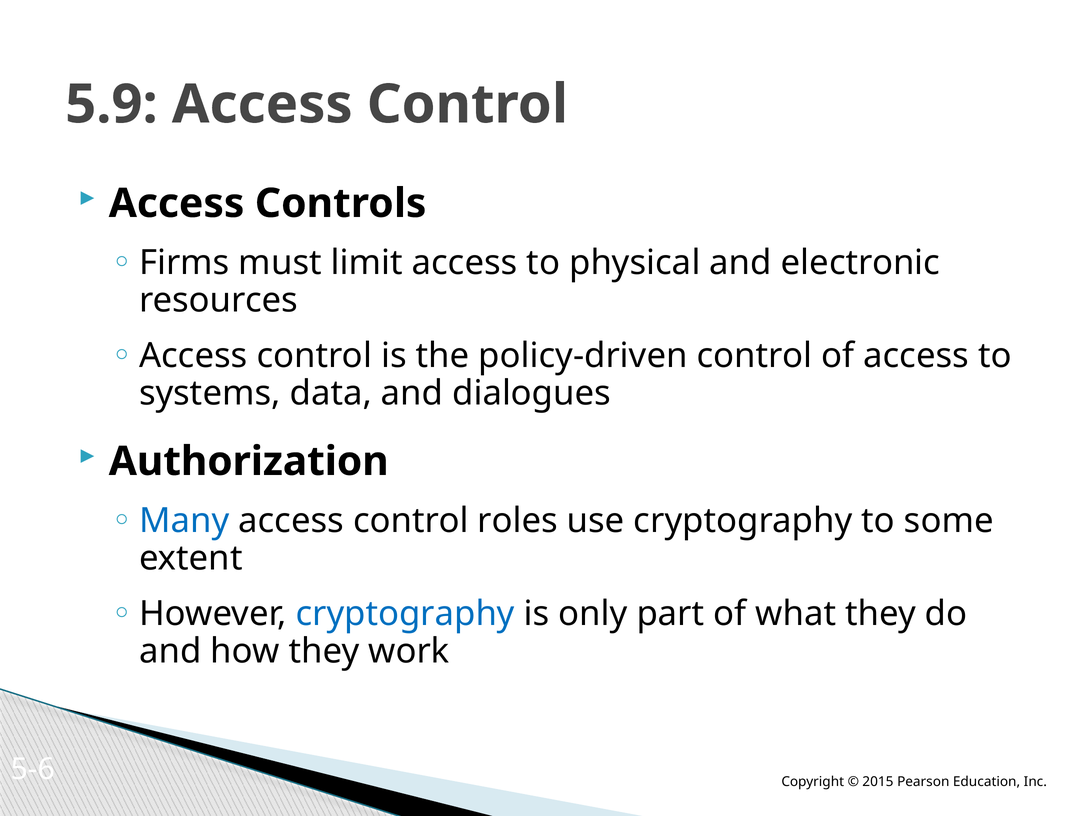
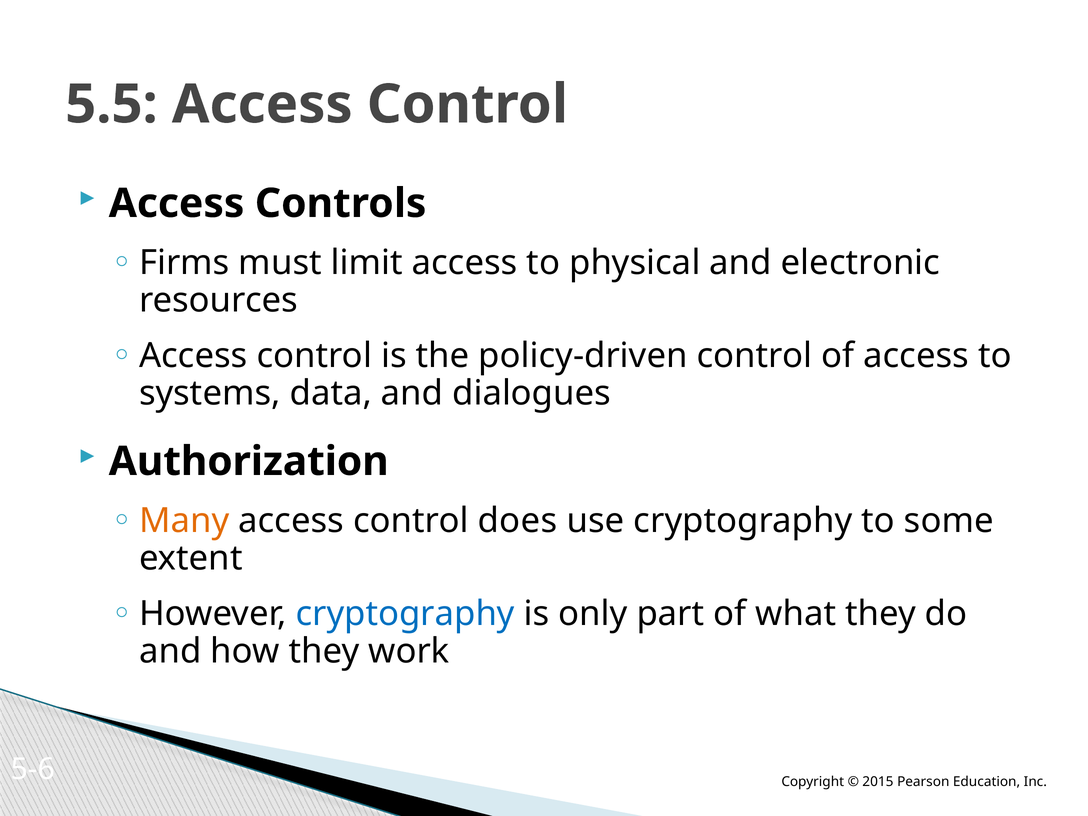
5.9: 5.9 -> 5.5 (111, 104)
Many colour: blue -> orange (184, 521)
roles: roles -> does (517, 521)
